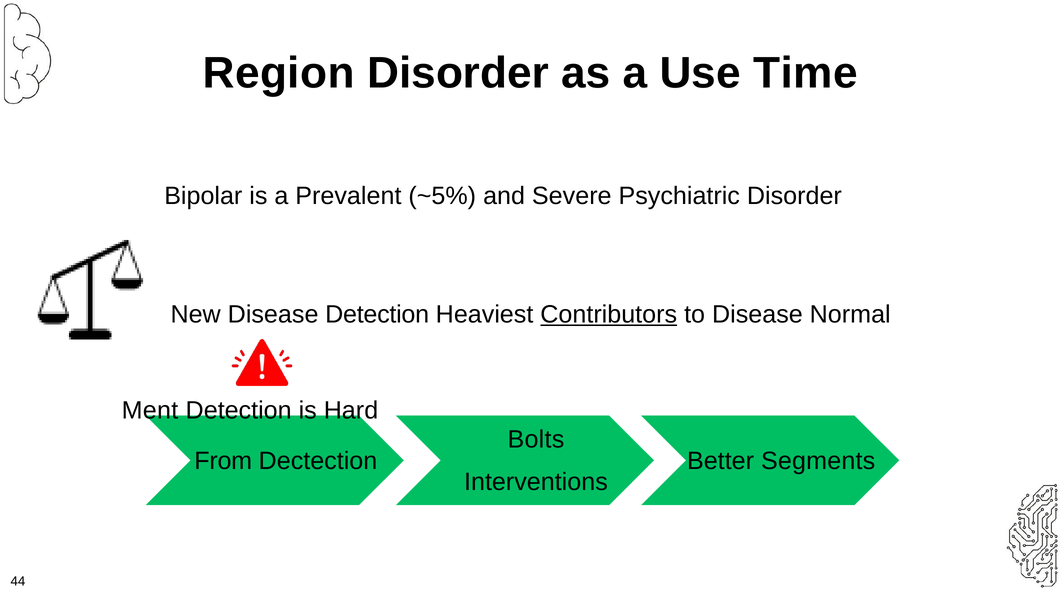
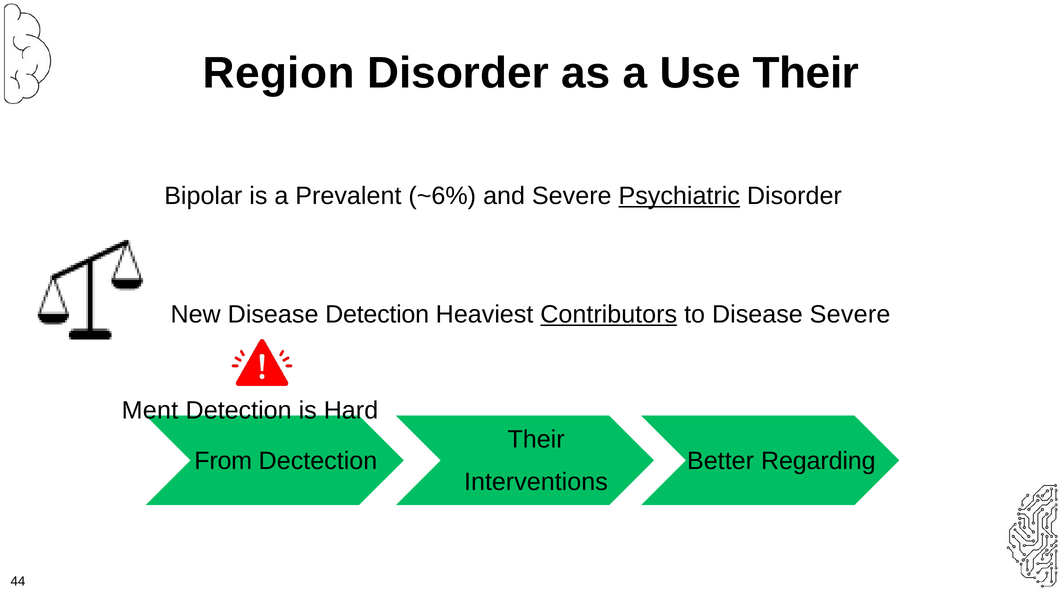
Use Time: Time -> Their (806, 73)
~5%: ~5% -> ~6% (442, 196)
Psychiatric underline: none -> present (679, 196)
Disease Normal: Normal -> Severe (850, 315)
Bolts: Bolts -> Their (536, 440)
Segments: Segments -> Regarding (818, 461)
